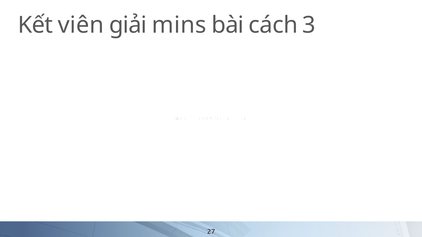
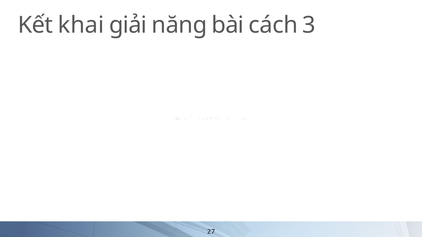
viên: viên -> khai (81, 25)
mins: mins -> năng (179, 25)
